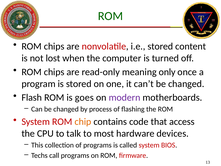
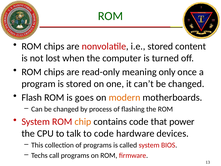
modern colour: purple -> orange (125, 97)
access: access -> power (182, 122)
to most: most -> code (104, 133)
